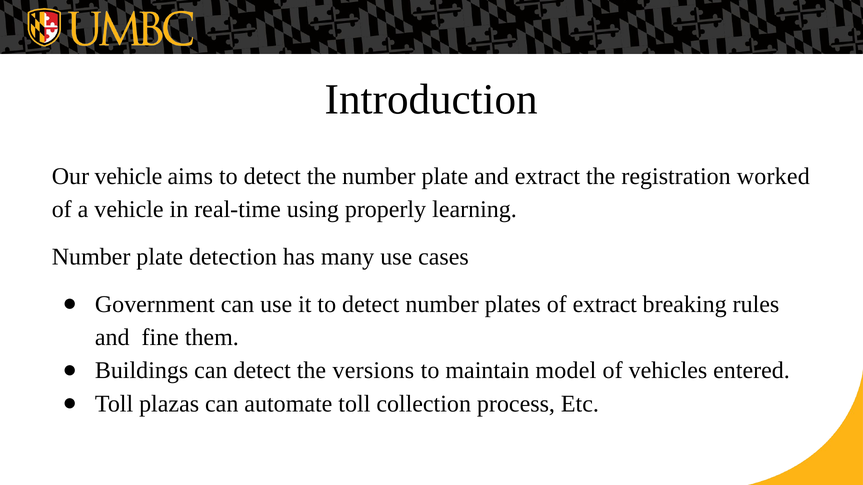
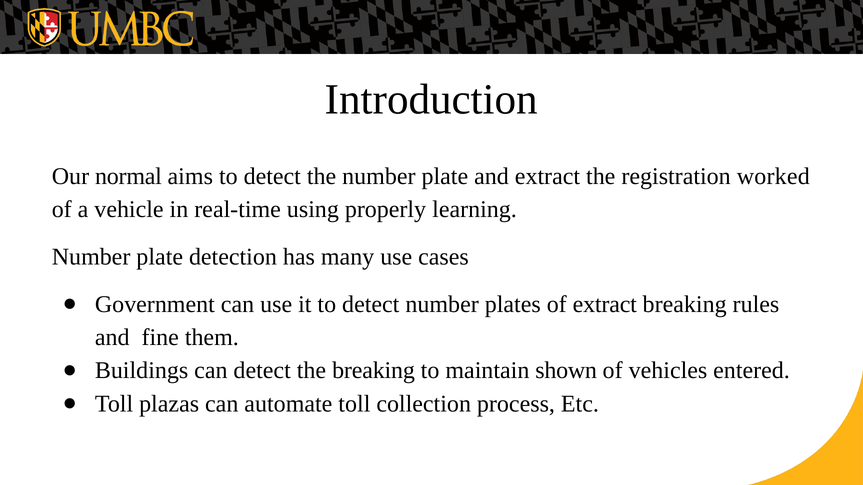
Our vehicle: vehicle -> normal (128, 177)
the versions: versions -> breaking (374, 371)
model: model -> shown (566, 371)
